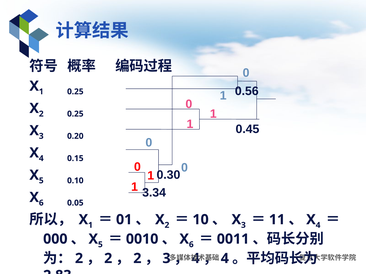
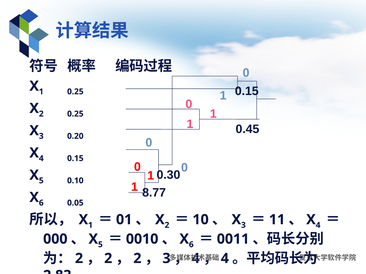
0.56: 0.56 -> 0.15 (247, 91)
3.34: 3.34 -> 8.77 (154, 193)
